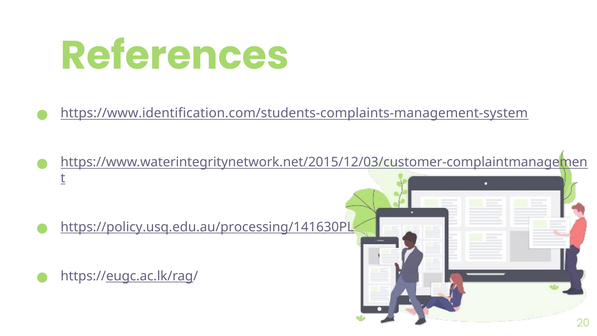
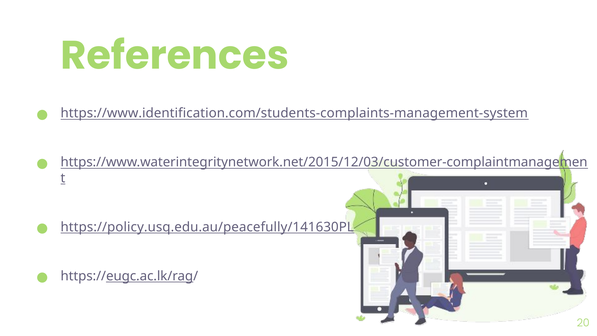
https://policy.usq.edu.au/processing/141630PL: https://policy.usq.edu.au/processing/141630PL -> https://policy.usq.edu.au/peacefully/141630PL (207, 227)
